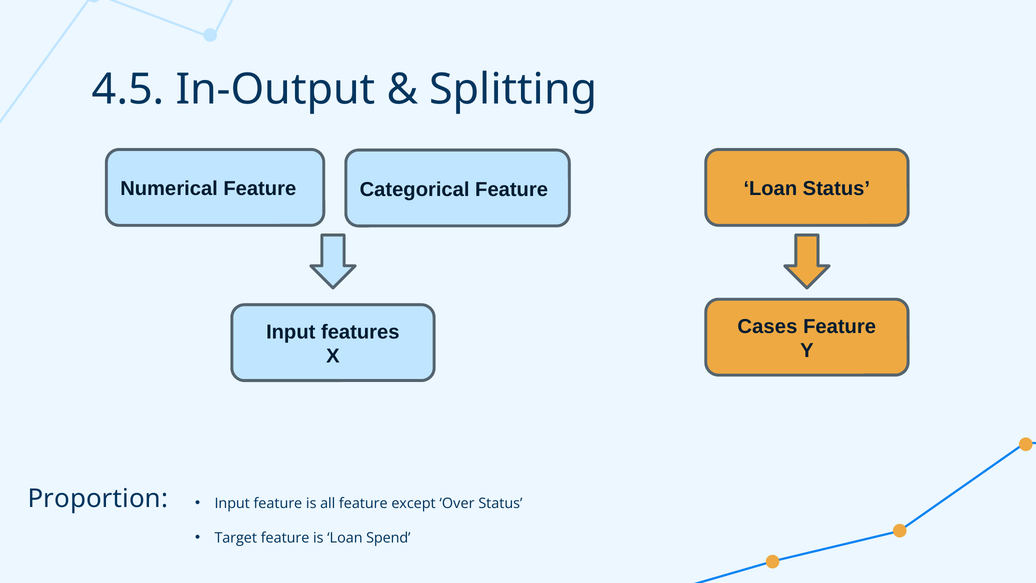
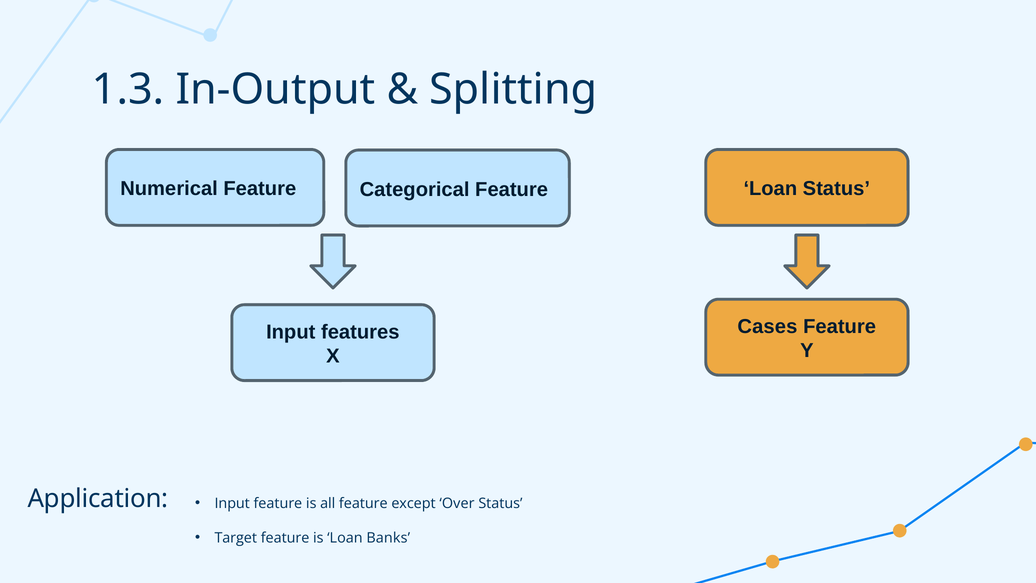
4.5: 4.5 -> 1.3 (128, 90)
Proportion: Proportion -> Application (98, 499)
Spend: Spend -> Banks (388, 538)
